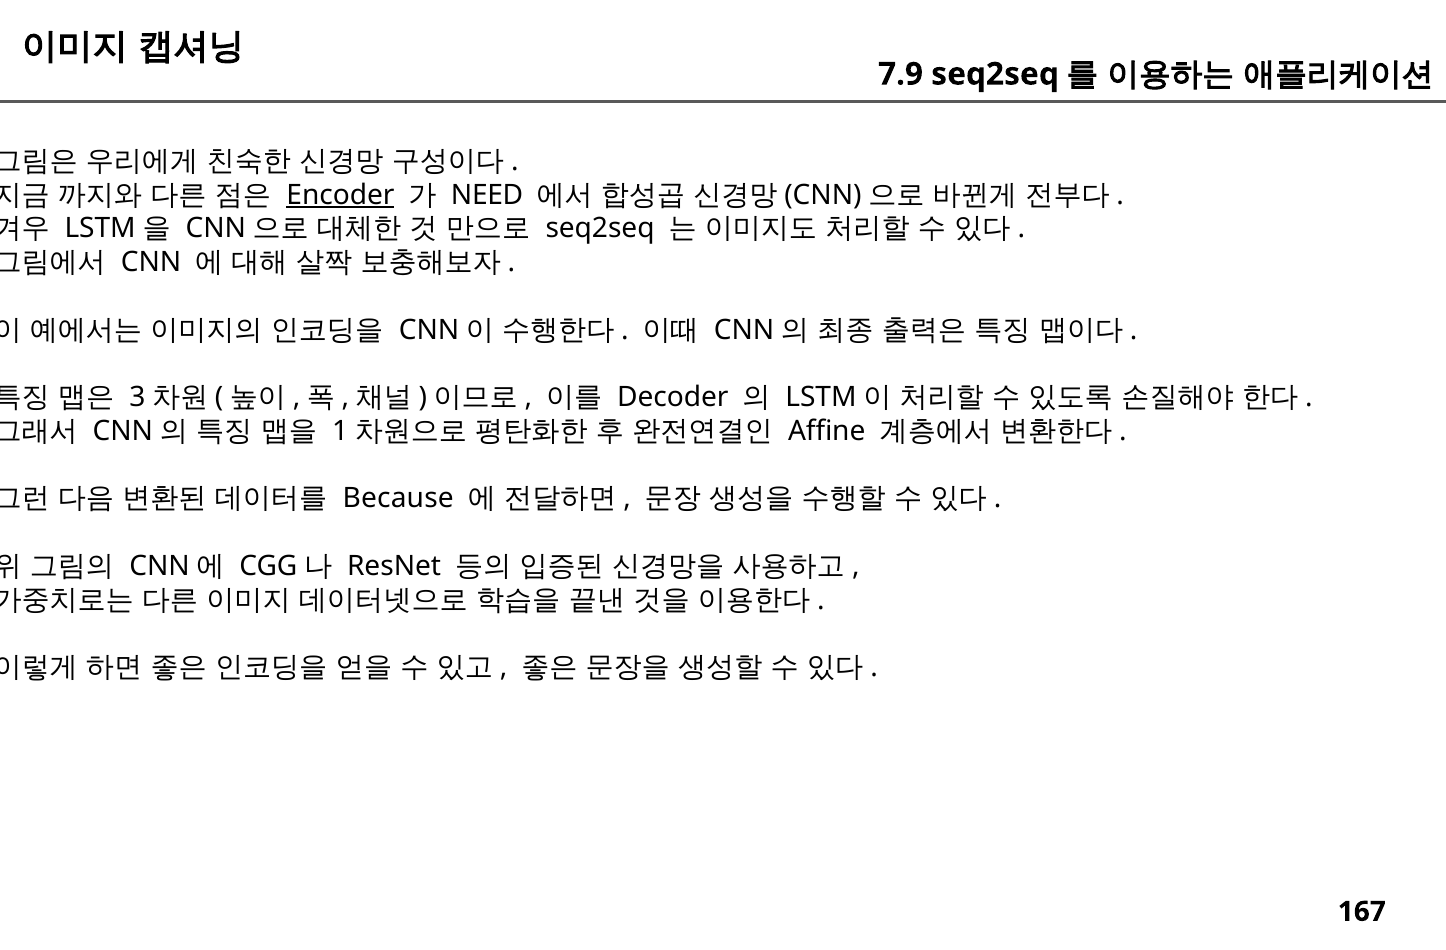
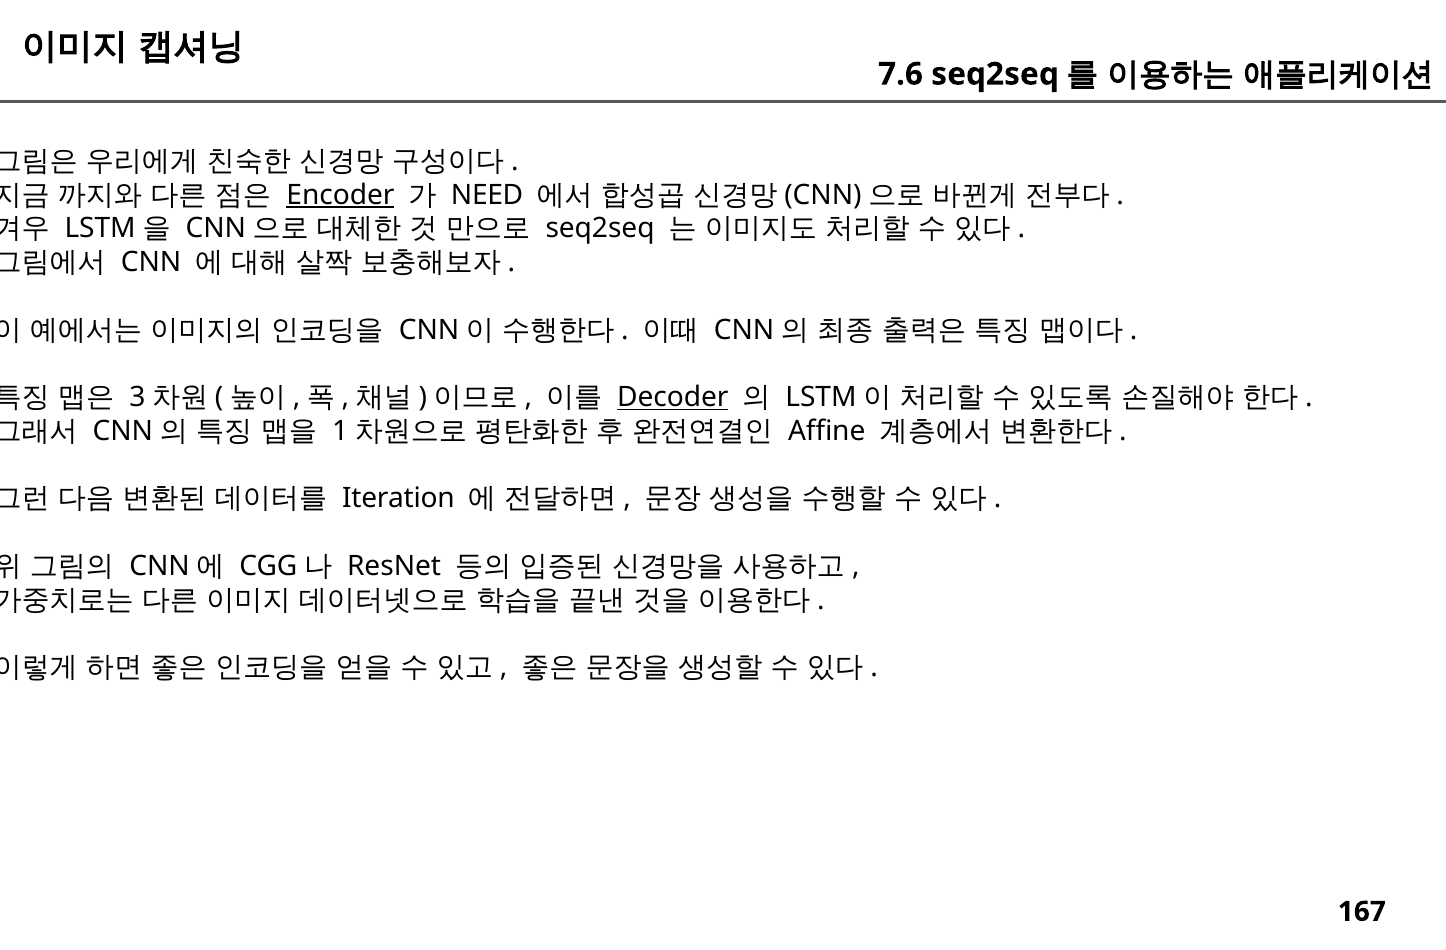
7.9: 7.9 -> 7.6 (901, 74)
Decoder underline: none -> present (673, 397)
Because: Because -> Iteration (398, 498)
